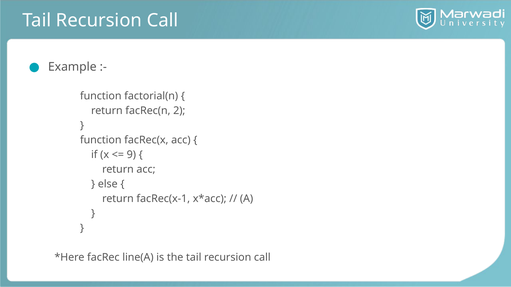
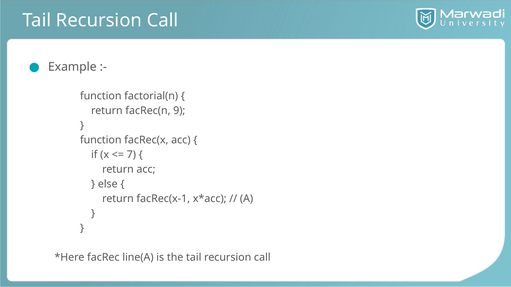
2: 2 -> 9 (179, 111)
9: 9 -> 7 (131, 155)
